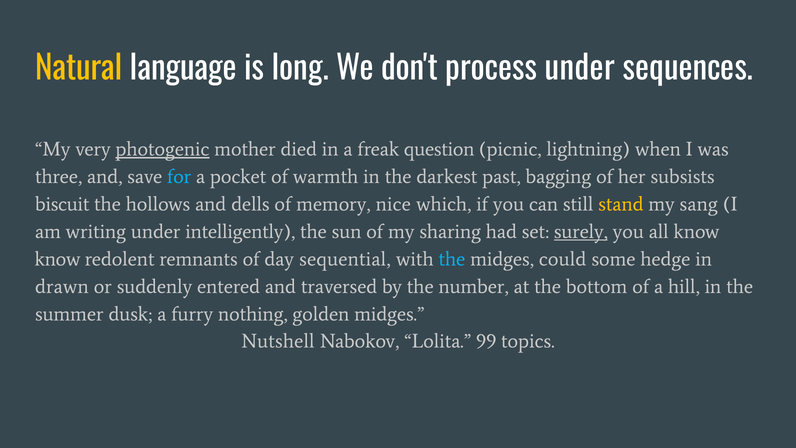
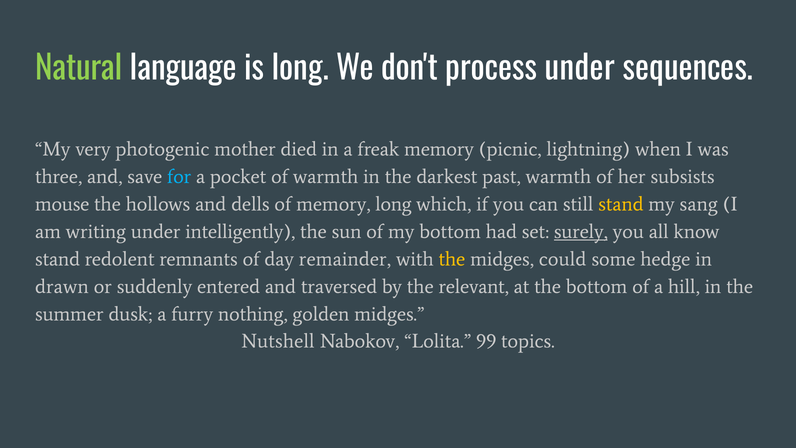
Natural colour: yellow -> light green (79, 69)
photogenic underline: present -> none (162, 149)
freak question: question -> memory (439, 149)
past bagging: bagging -> warmth (558, 177)
biscuit: biscuit -> mouse (62, 204)
memory nice: nice -> long (393, 204)
my sharing: sharing -> bottom (450, 231)
know: know -> stand (58, 259)
sequential: sequential -> remainder (345, 259)
the colour: light blue -> yellow (452, 259)
number: number -> relevant (474, 286)
